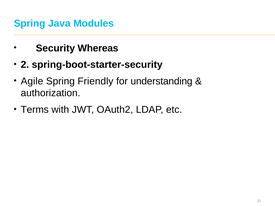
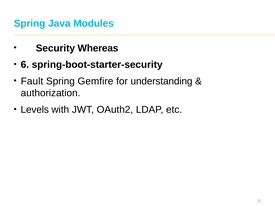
2: 2 -> 6 (25, 65)
Agile: Agile -> Fault (32, 81)
Friendly: Friendly -> Gemfire (95, 81)
Terms: Terms -> Levels (35, 110)
